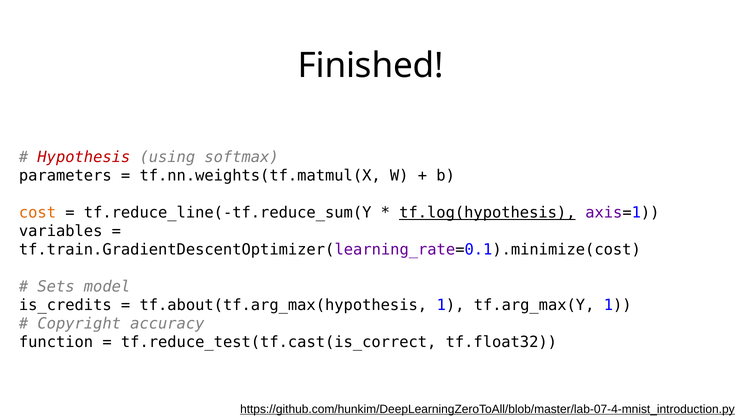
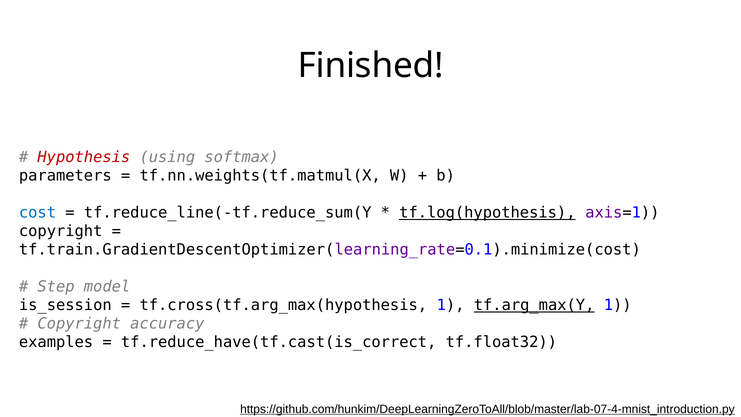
cost colour: orange -> blue (37, 213)
variables: variables -> copyright (61, 231)
Sets: Sets -> Step (56, 287)
is_credits: is_credits -> is_session (65, 305)
tf.about(tf.arg_max(hypothesis: tf.about(tf.arg_max(hypothesis -> tf.cross(tf.arg_max(hypothesis (283, 305)
tf.arg_max(Y underline: none -> present (534, 305)
function: function -> examples (56, 342)
tf.reduce_test(tf.cast(is_correct: tf.reduce_test(tf.cast(is_correct -> tf.reduce_have(tf.cast(is_correct (279, 342)
